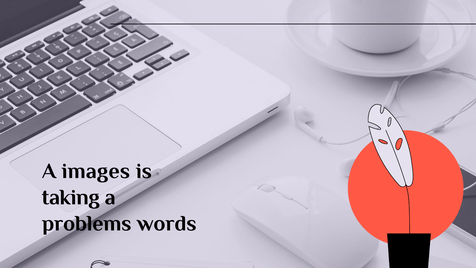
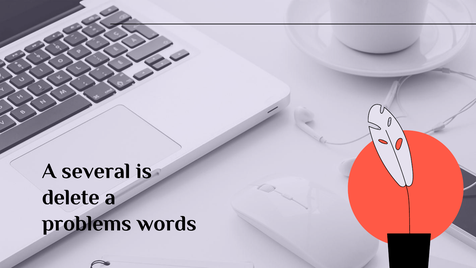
images: images -> several (96, 171)
taking: taking -> delete (71, 197)
